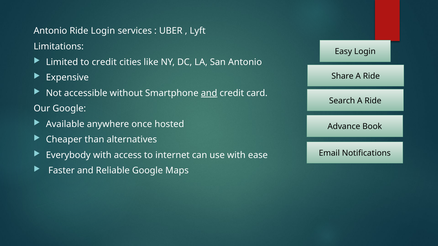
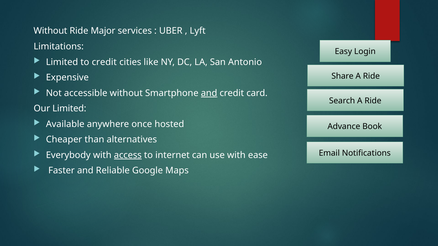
Antonio: Antonio -> Without (50, 31)
Ride Login: Login -> Major (103, 31)
Our Google: Google -> Limited (69, 109)
access underline: none -> present (128, 155)
